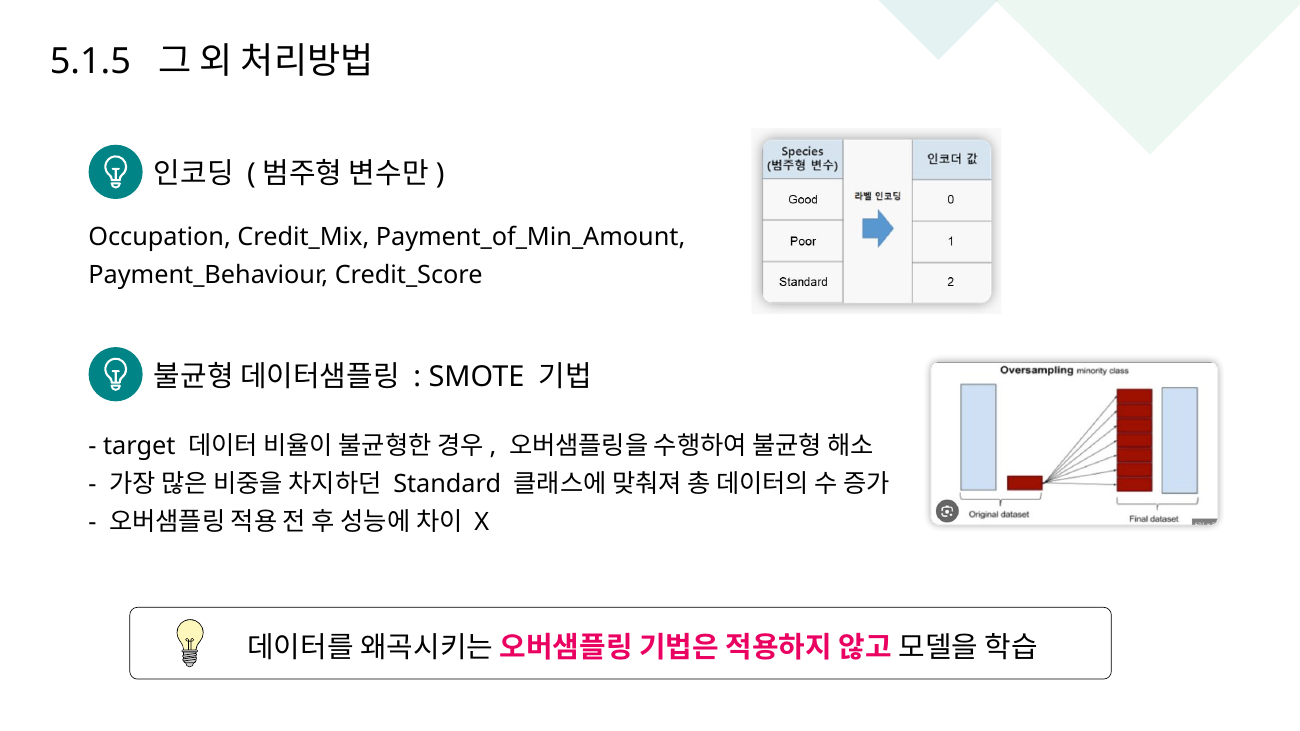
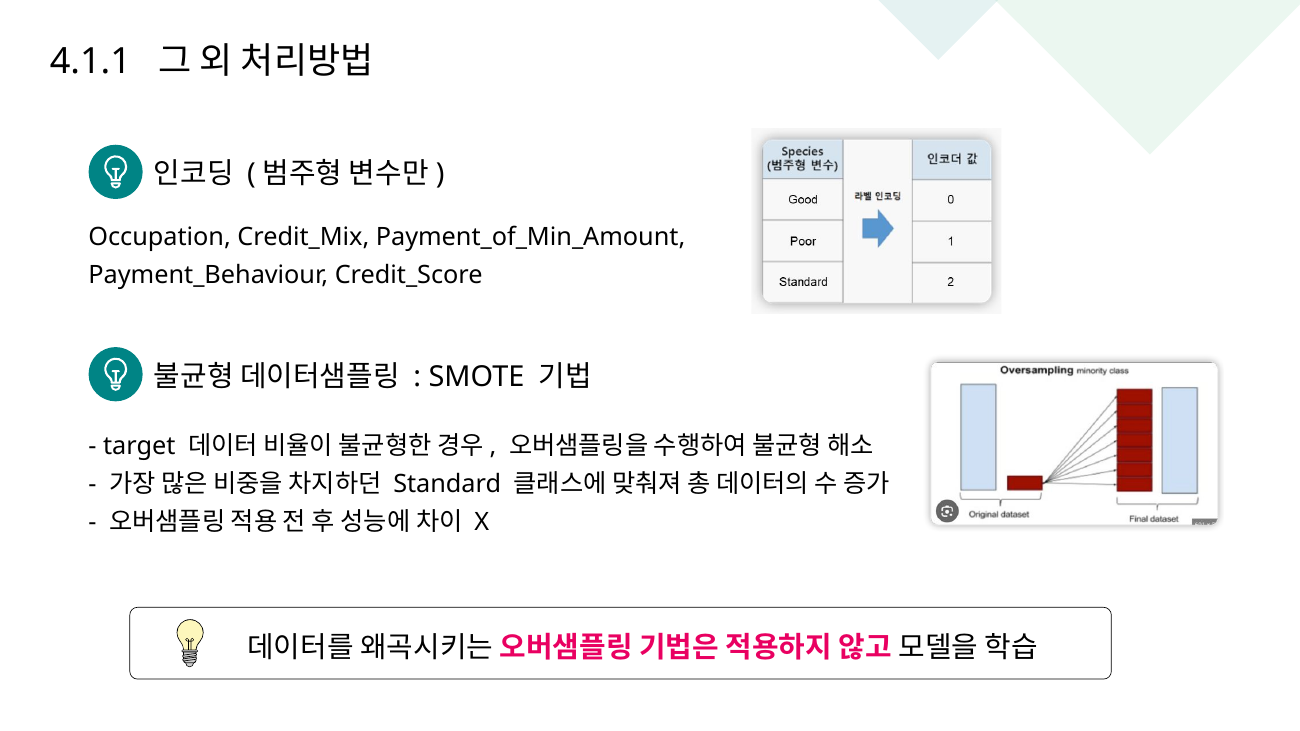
5.1.5: 5.1.5 -> 4.1.1 (90, 62)
